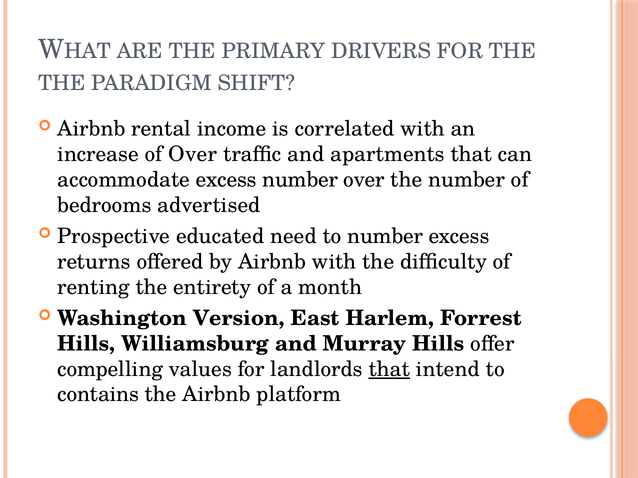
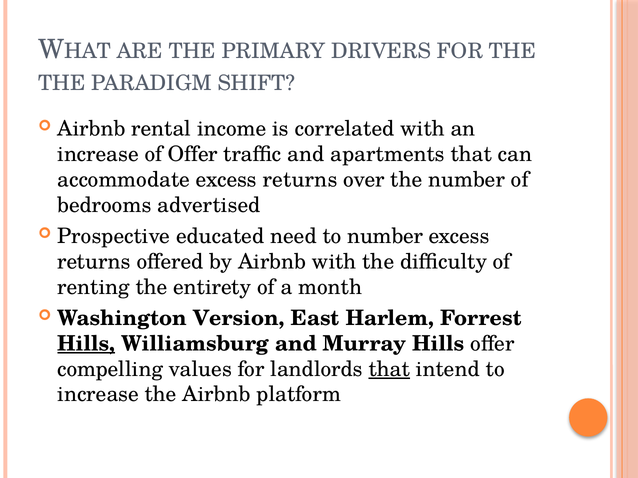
of Over: Over -> Offer (193, 155)
accommodate excess number: number -> returns (300, 180)
Hills underline: none -> present (86, 344)
contains: contains -> increase (98, 395)
